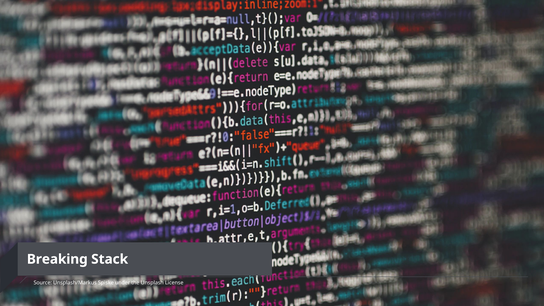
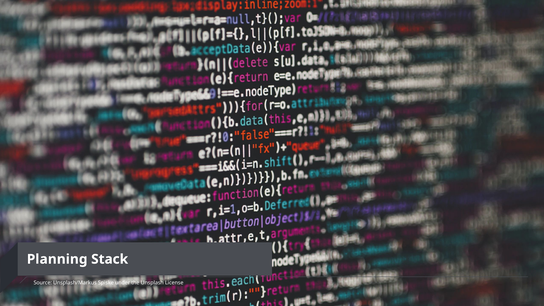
Breaking: Breaking -> Planning (57, 259)
